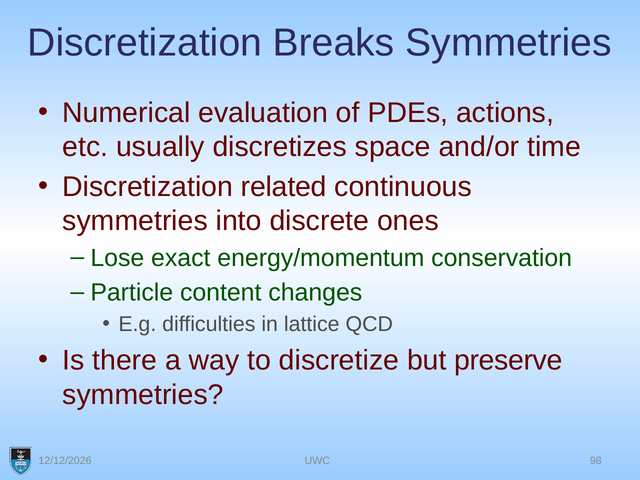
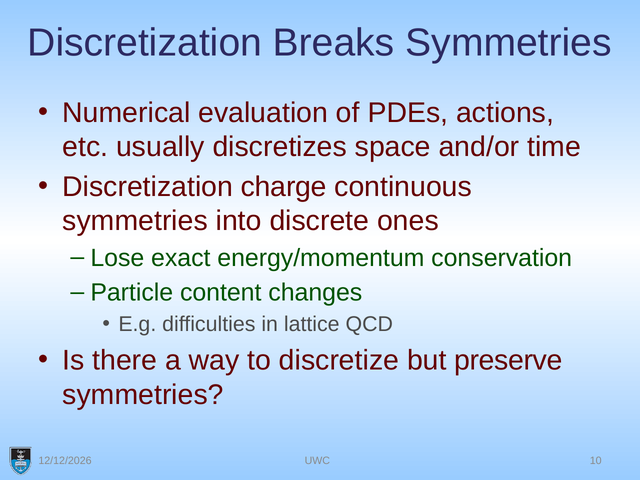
related: related -> charge (284, 187)
98: 98 -> 10 (596, 461)
